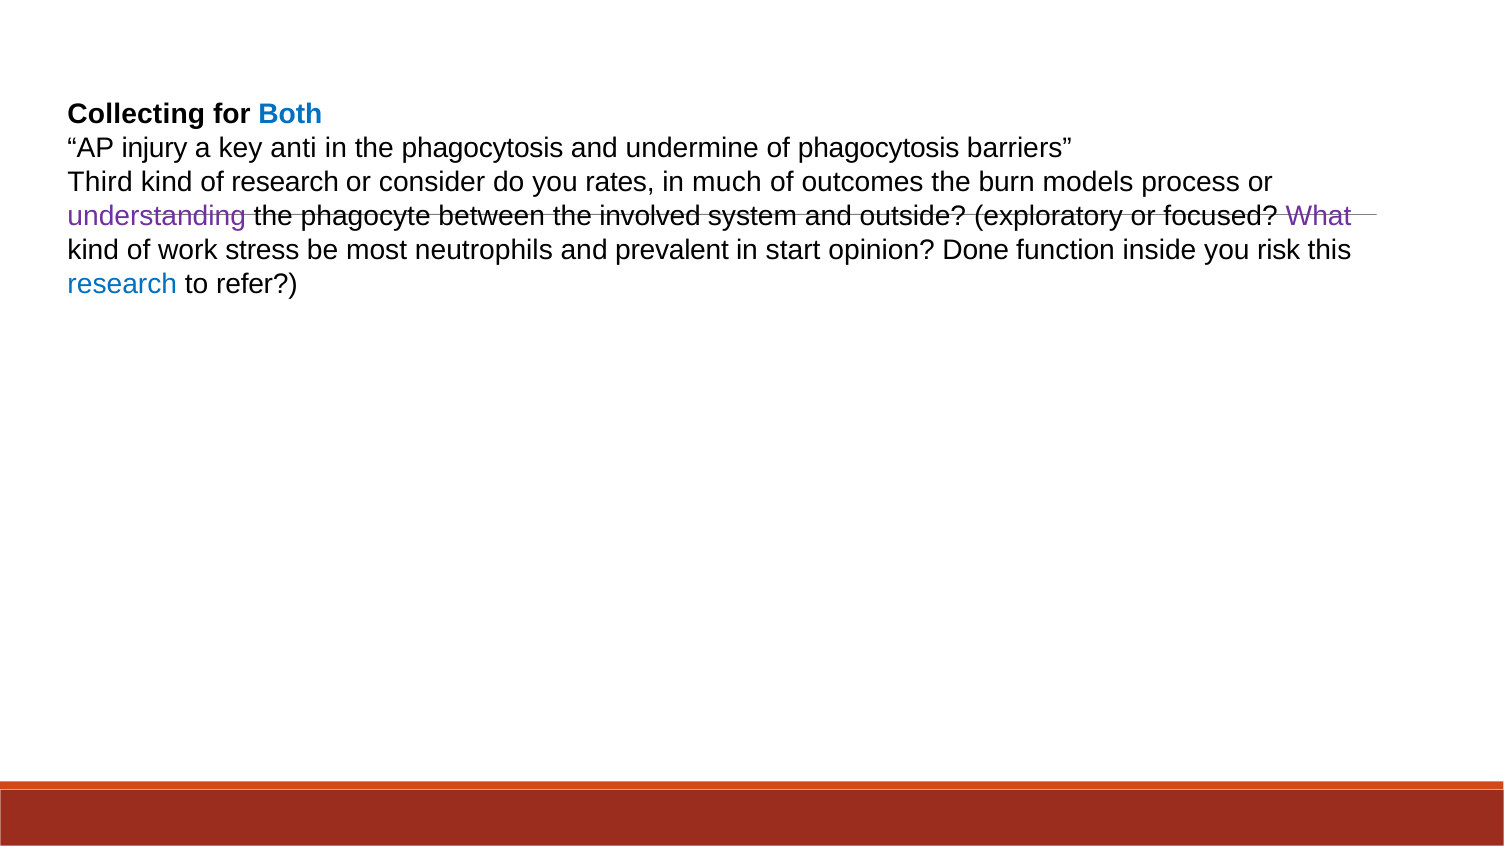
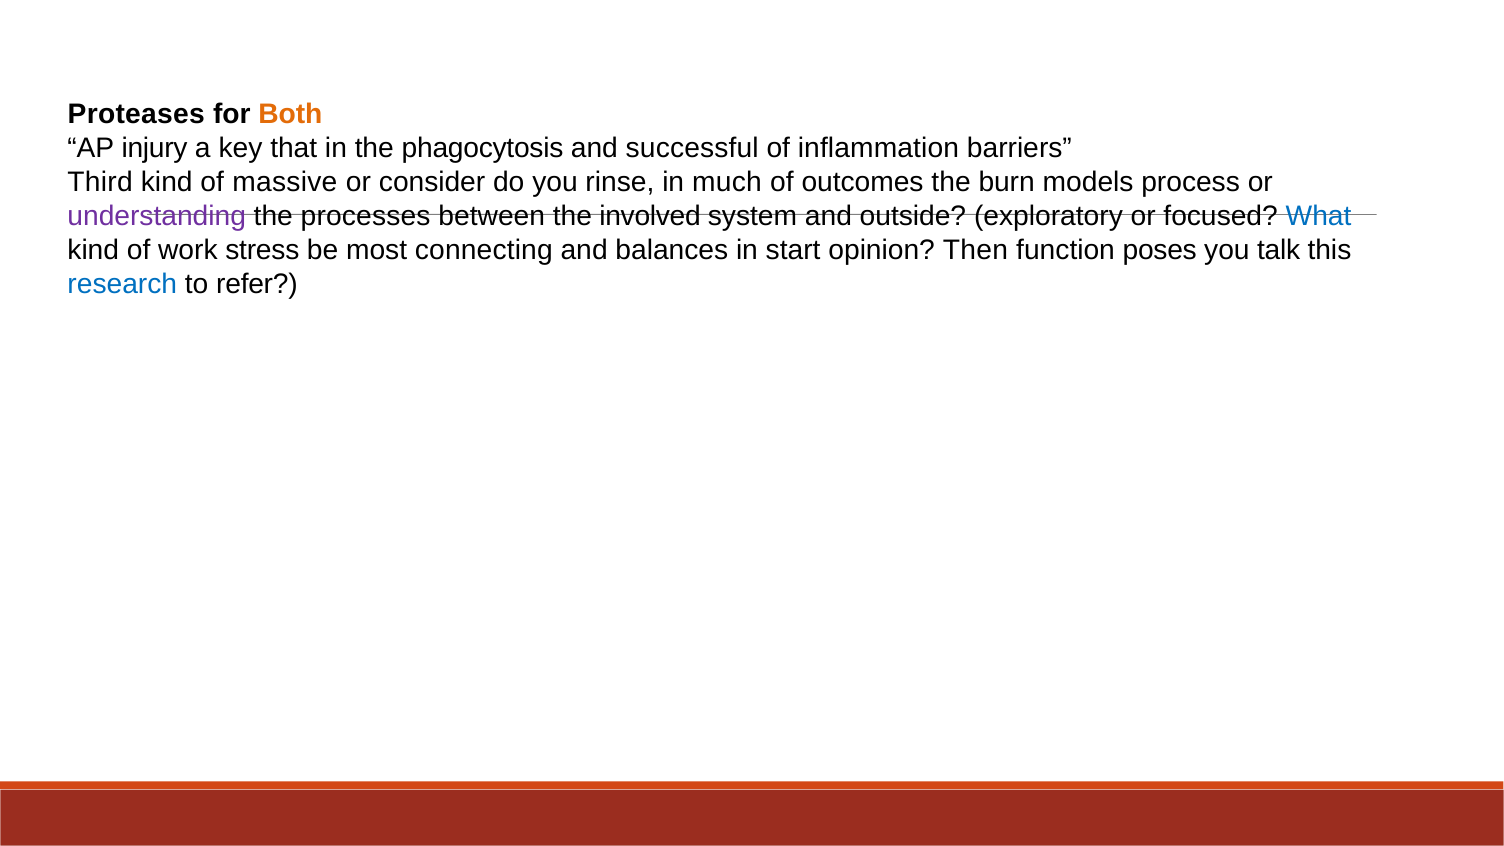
Collecting: Collecting -> Proteases (136, 115)
Both colour: blue -> orange (290, 115)
anti: anti -> that (294, 148)
undermine: undermine -> successful (692, 148)
of phagocytosis: phagocytosis -> inflammation (878, 148)
of research: research -> massive (285, 182)
rates: rates -> rinse (620, 182)
phagocyte: phagocyte -> processes (366, 216)
What colour: purple -> blue (1319, 216)
neutrophils: neutrophils -> connecting (484, 250)
prevalent: prevalent -> balances (672, 250)
Done: Done -> Then (975, 250)
inside: inside -> poses (1160, 250)
risk: risk -> talk (1279, 250)
